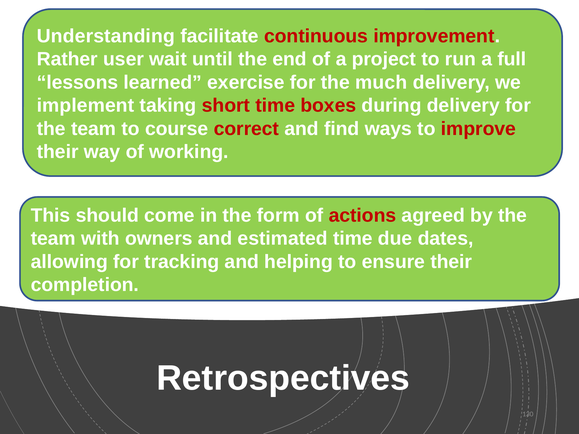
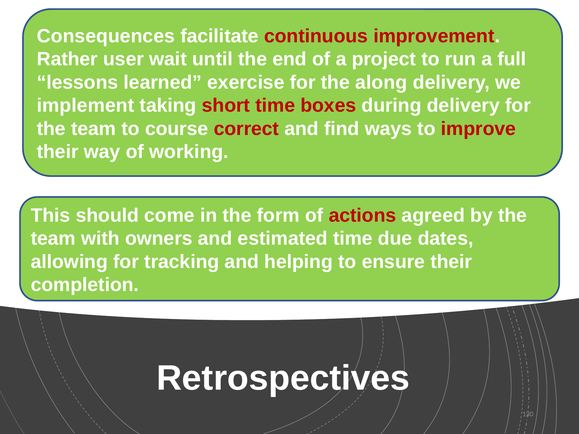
Understanding: Understanding -> Consequences (106, 36)
much: much -> along (381, 82)
